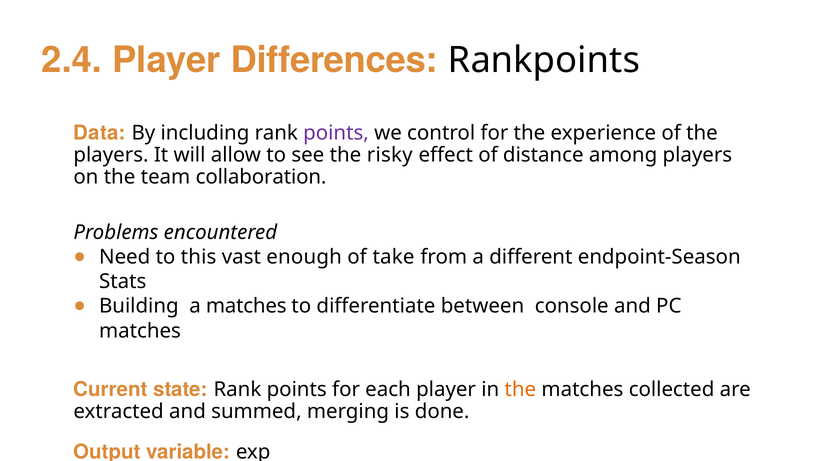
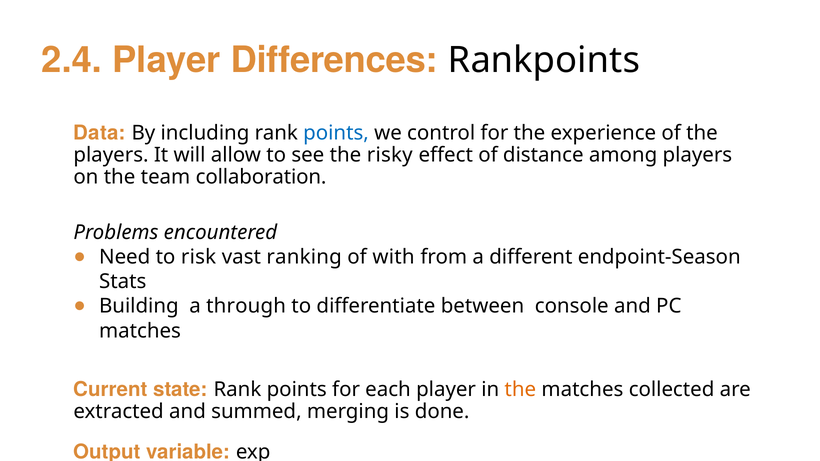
points colour: purple -> blue (336, 133)
this: this -> risk (199, 257)
enough: enough -> ranking (304, 257)
take: take -> with (394, 257)
a matches: matches -> through (246, 306)
